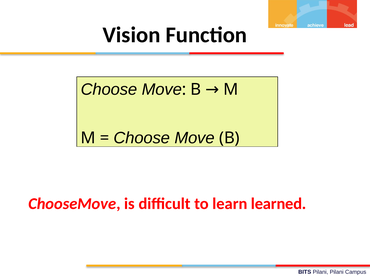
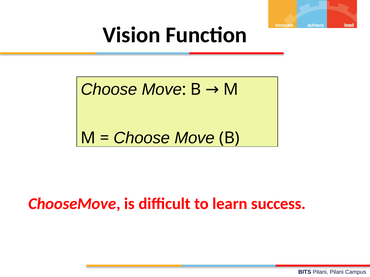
learned: learned -> success (279, 204)
